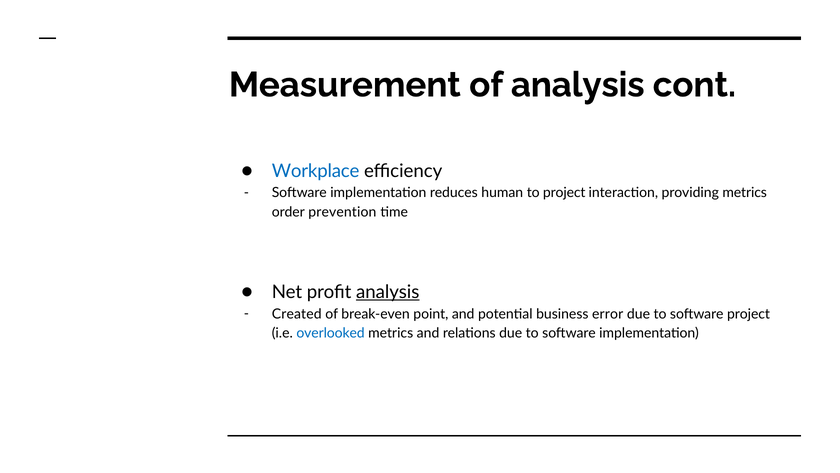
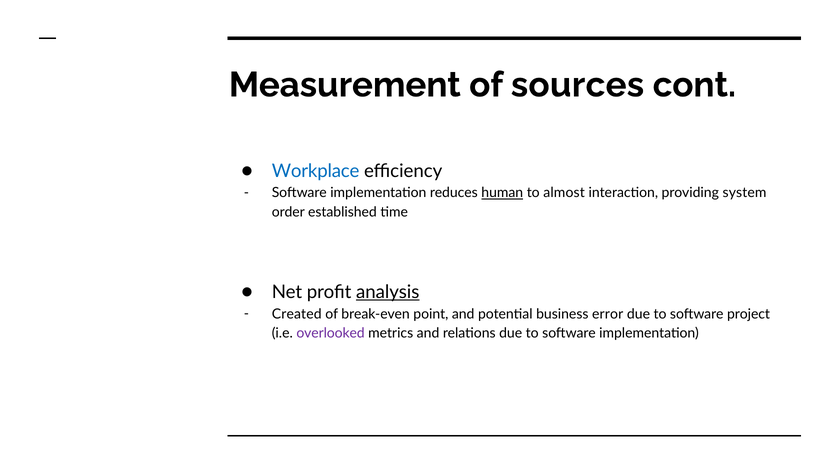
of analysis: analysis -> sources (577, 85)
human underline: none -> present (502, 193)
to project: project -> almost (564, 193)
providing metrics: metrics -> system (745, 193)
prevention: prevention -> established (342, 212)
overlooked colour: blue -> purple (331, 333)
